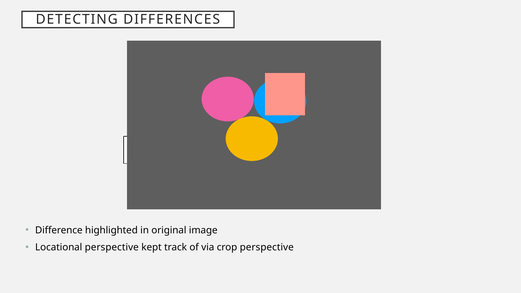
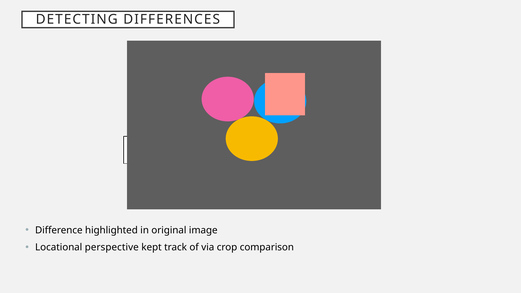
crop perspective: perspective -> comparison (267, 247)
